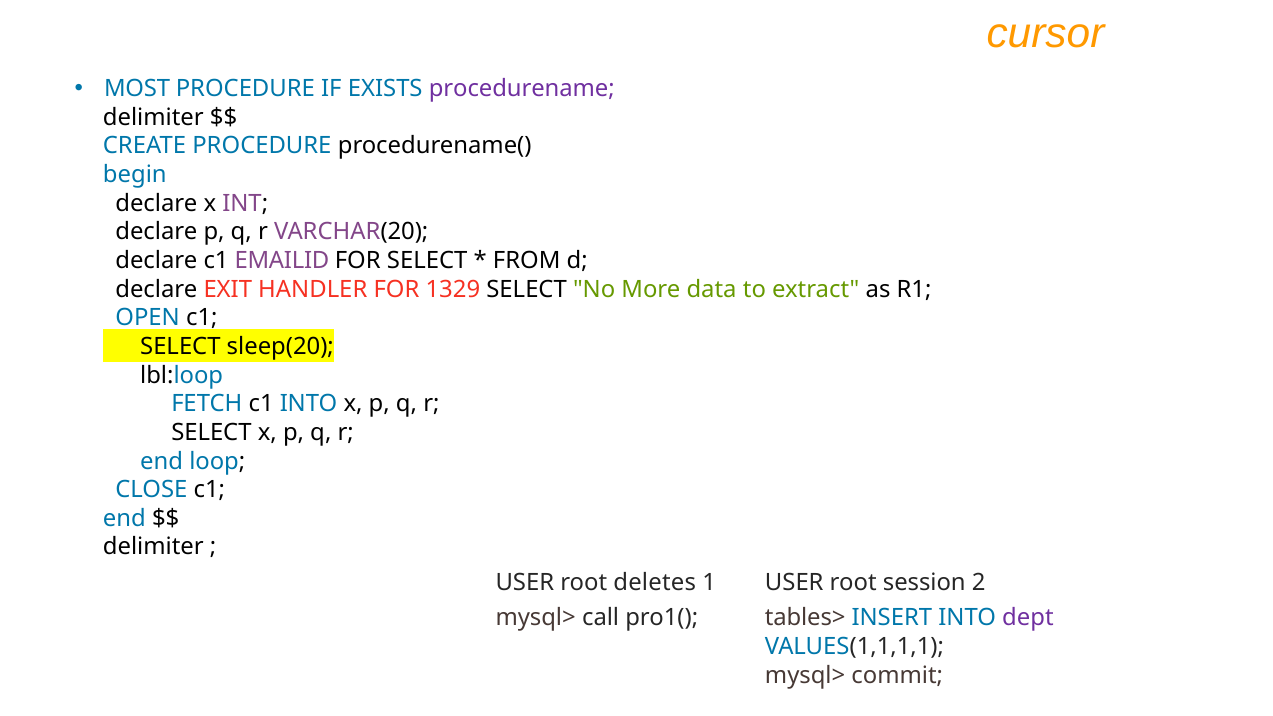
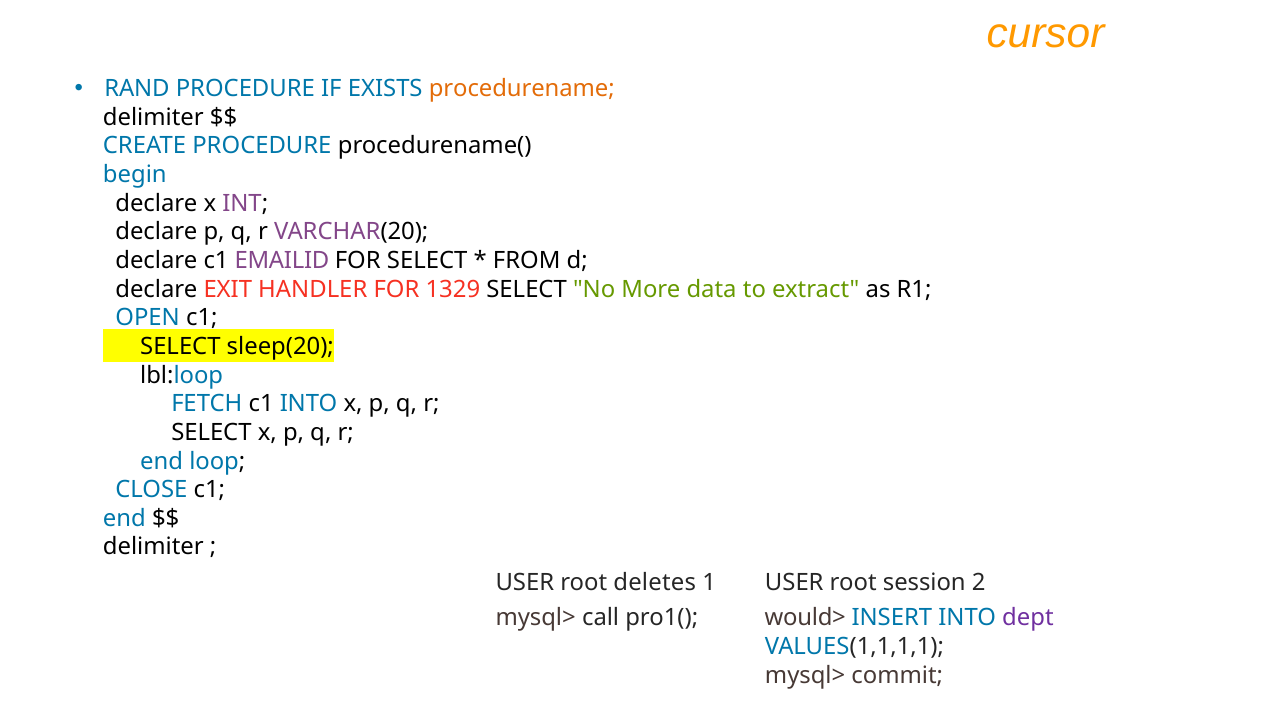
MOST: MOST -> RAND (137, 89)
procedurename colour: purple -> orange (522, 89)
tables>: tables> -> would> (805, 618)
